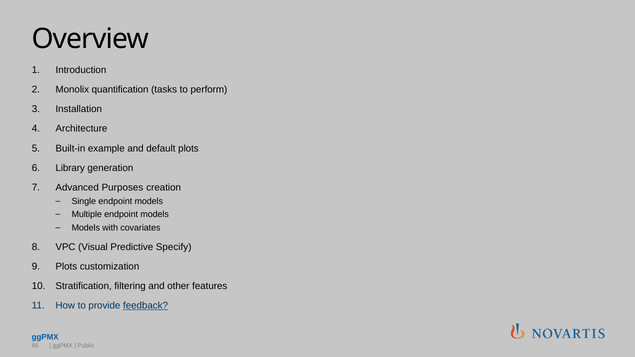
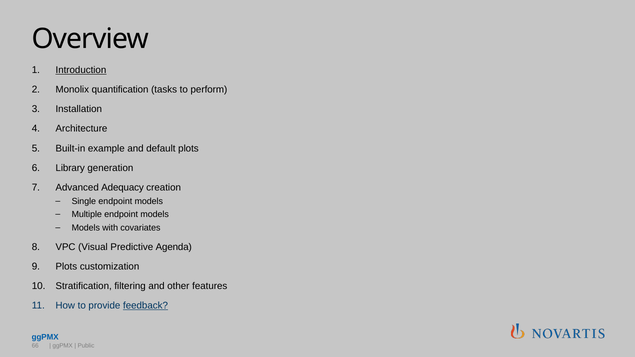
Introduction underline: none -> present (81, 70)
Purposes: Purposes -> Adequacy (123, 188)
Specify: Specify -> Agenda (174, 247)
